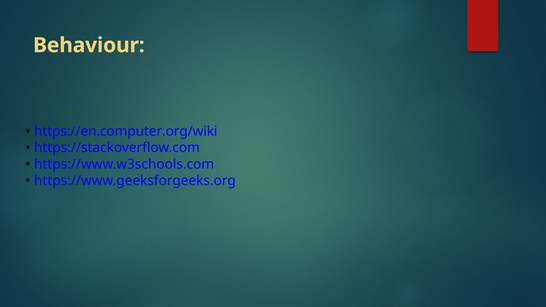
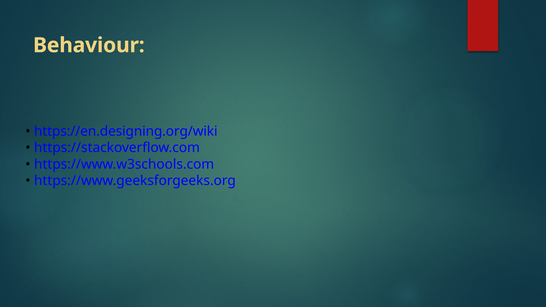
https://en.computer.org/wiki: https://en.computer.org/wiki -> https://en.designing.org/wiki (126, 131)
